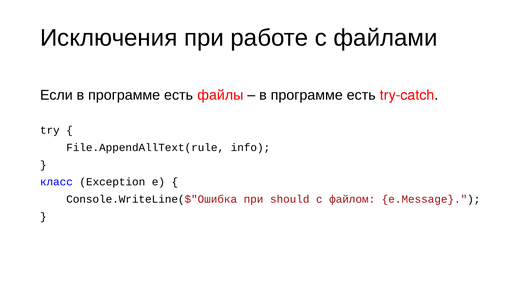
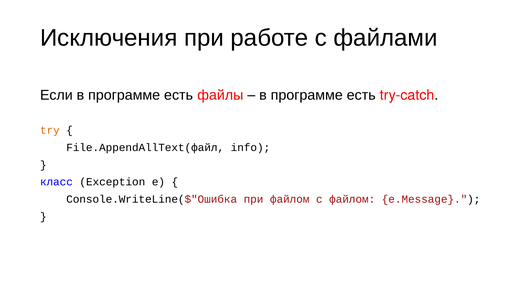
try colour: black -> orange (50, 130)
File.AppendAllText(rule: File.AppendAllText(rule -> File.AppendAllText(файл (145, 148)
при should: should -> файлом (290, 199)
